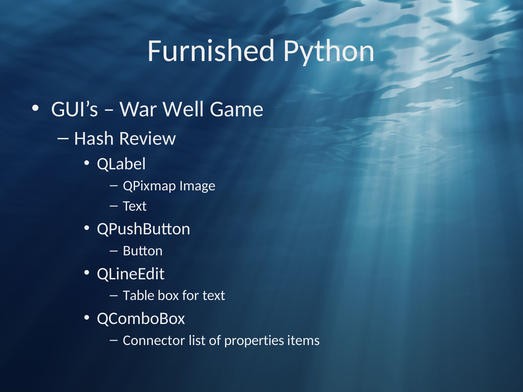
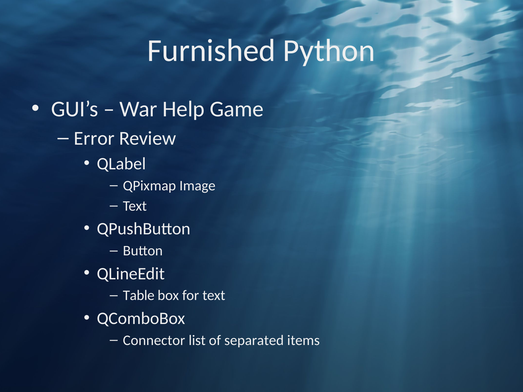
Well: Well -> Help (184, 109)
Hash: Hash -> Error (94, 138)
properties: properties -> separated (254, 340)
